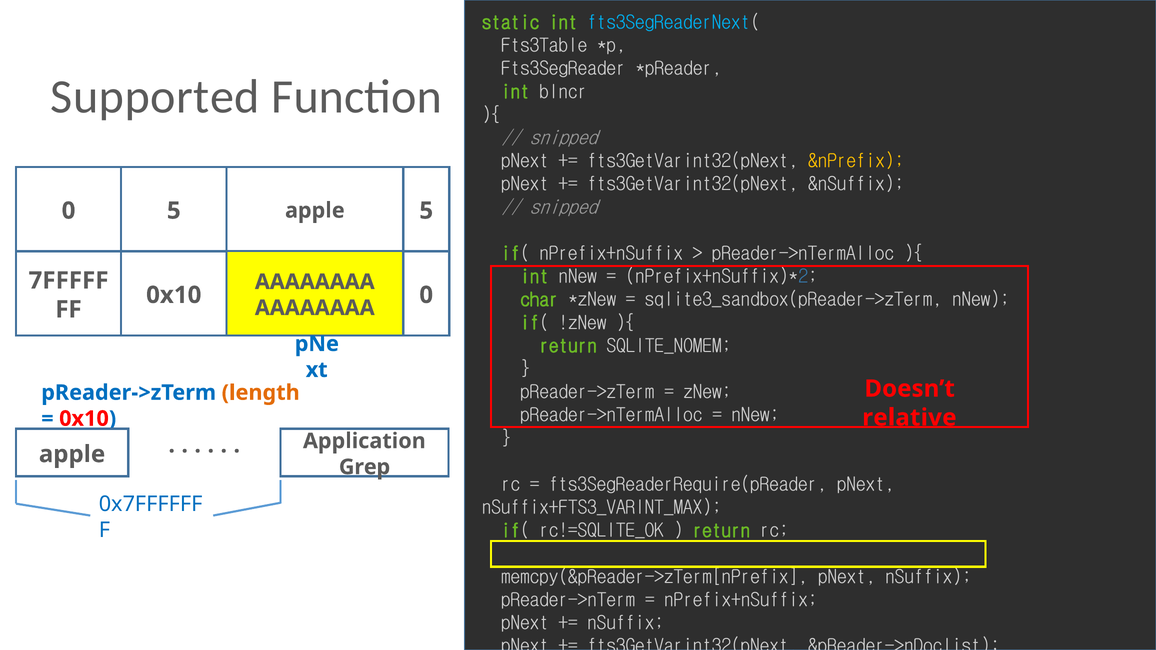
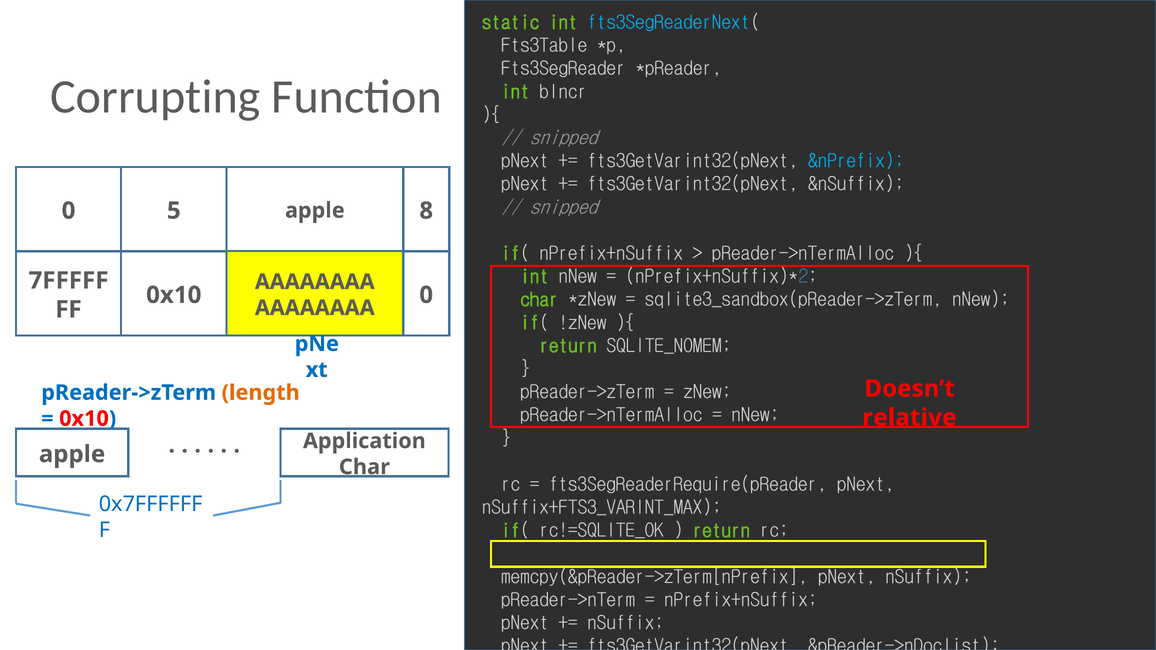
Supported: Supported -> Corrupting (155, 97)
&nPrefix colour: yellow -> light blue (856, 161)
apple 5: 5 -> 8 (426, 211)
Grep: Grep -> Char (364, 467)
